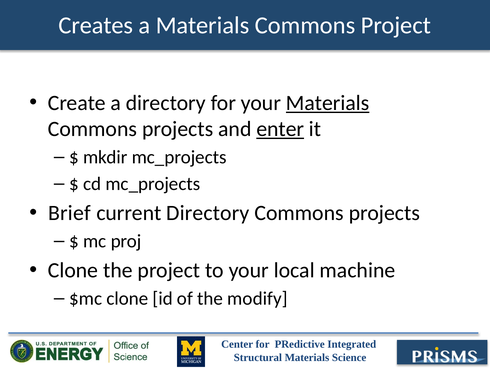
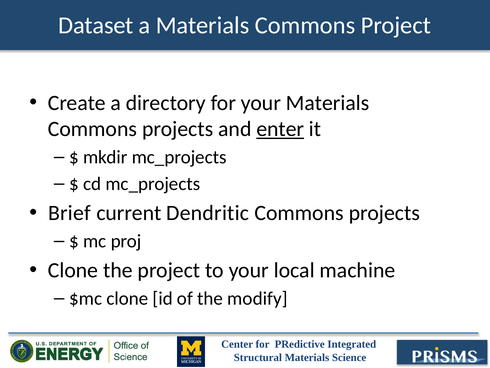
Creates: Creates -> Dataset (96, 25)
Materials underline: present -> none (328, 103)
current Directory: Directory -> Dendritic (208, 213)
